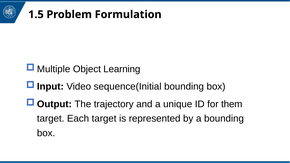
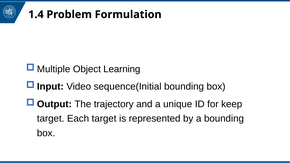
1.5: 1.5 -> 1.4 (36, 14)
them: them -> keep (232, 104)
